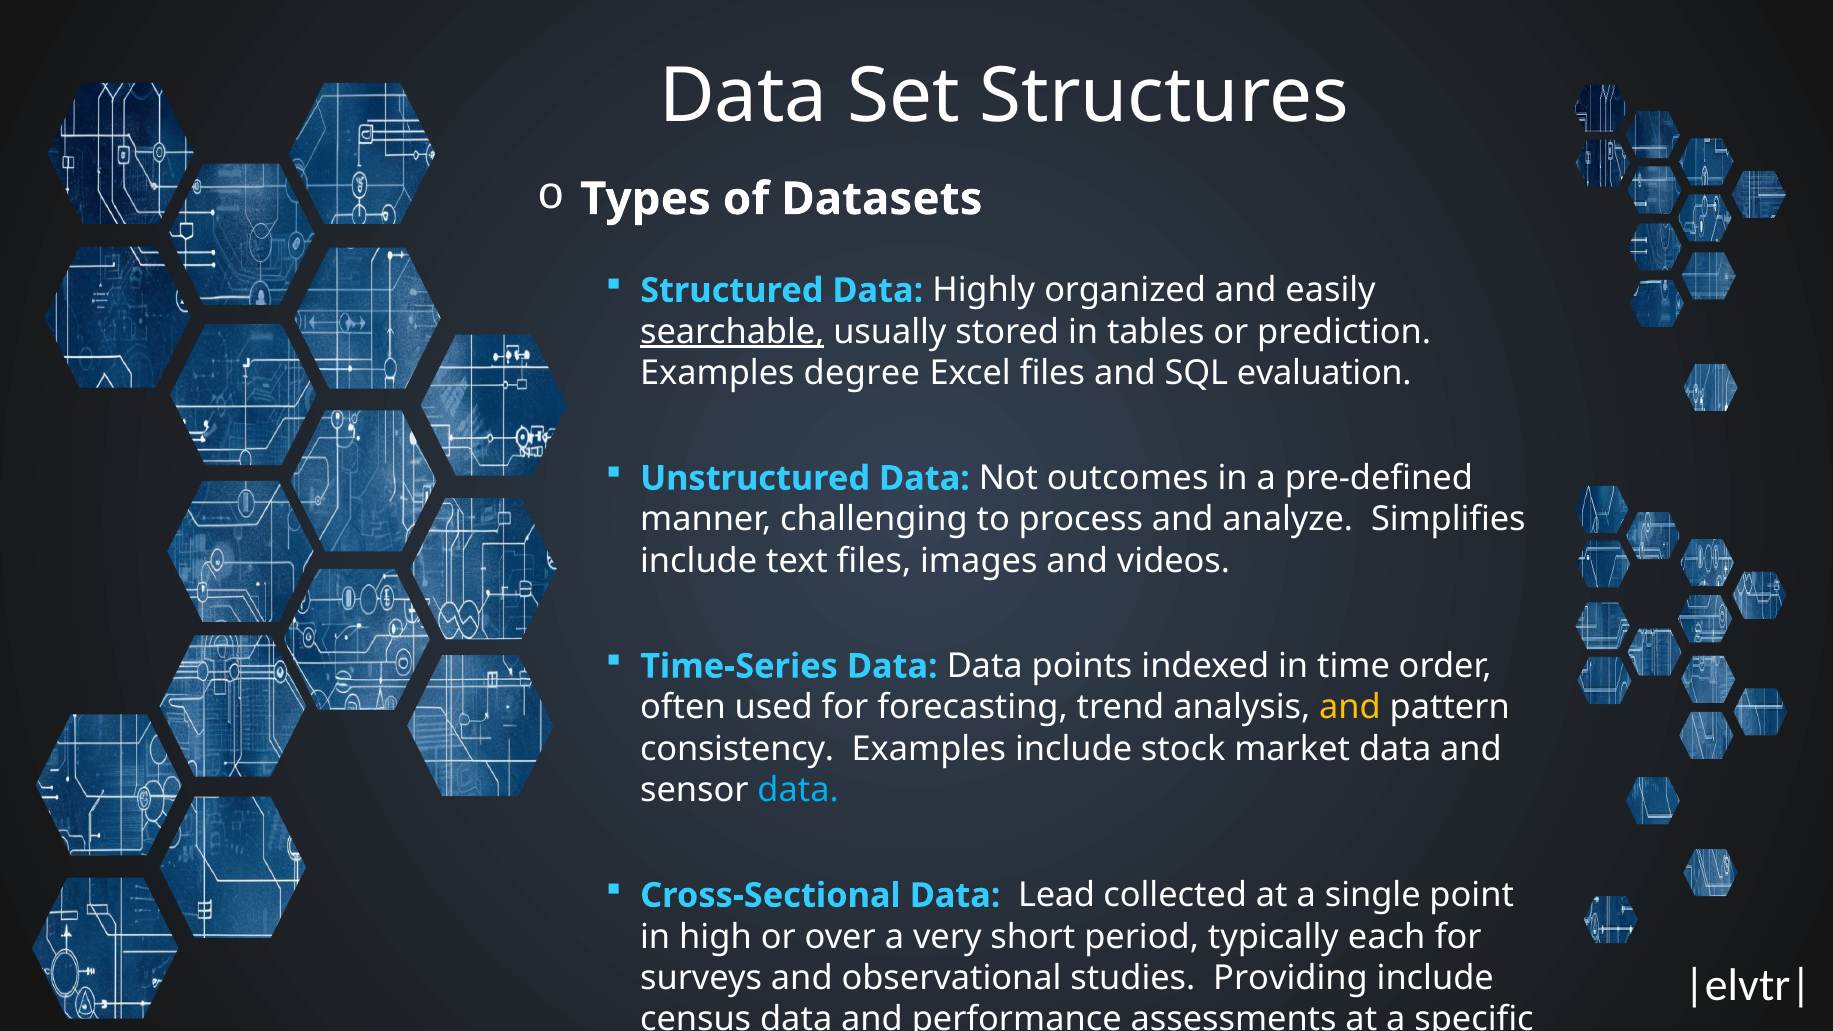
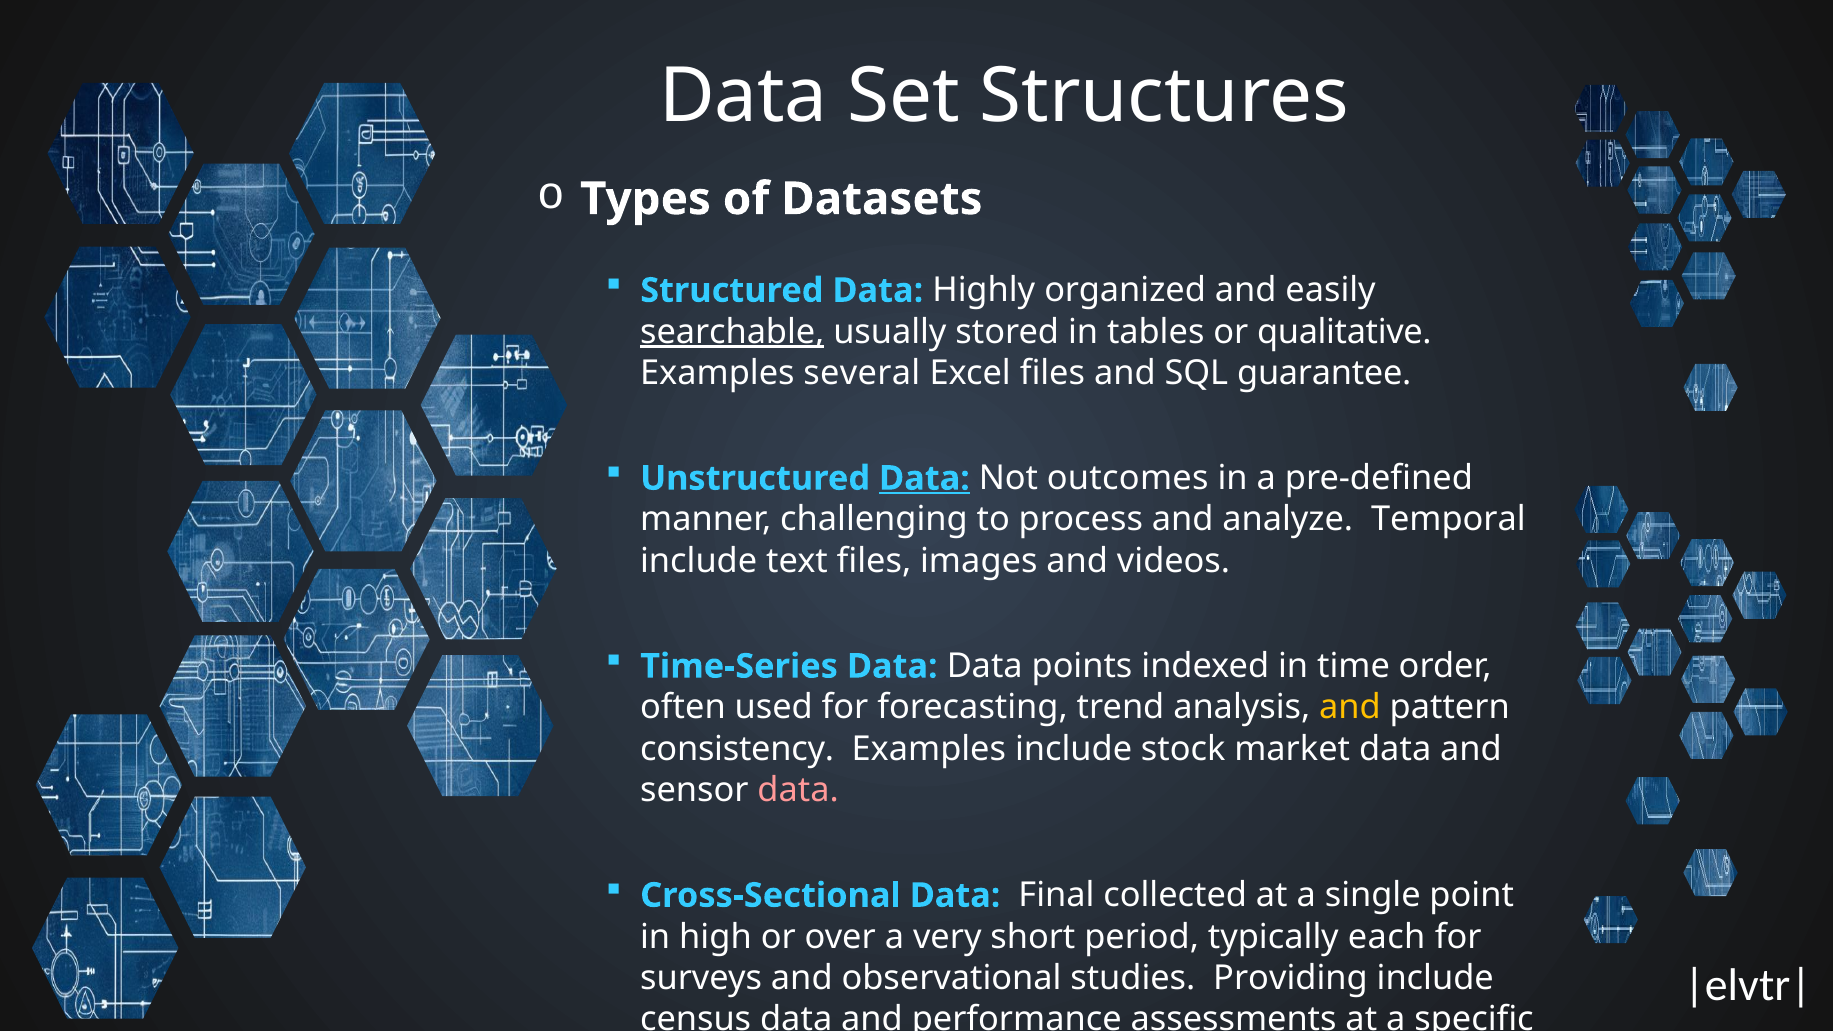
prediction: prediction -> qualitative (1344, 332)
degree: degree -> several (862, 373)
evaluation: evaluation -> guarantee (1324, 373)
Data underline: none -> present (924, 478)
Simplifies: Simplifies -> Temporal (1448, 520)
data colour: light blue -> pink (798, 790)
Lead: Lead -> Final (1056, 895)
